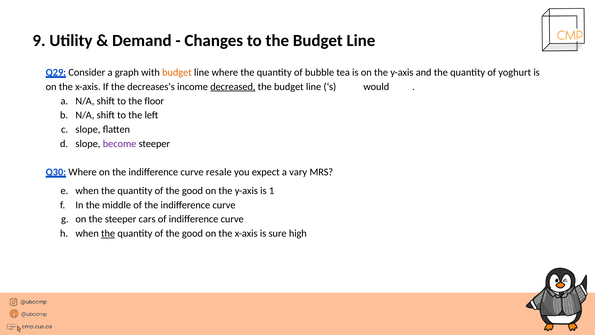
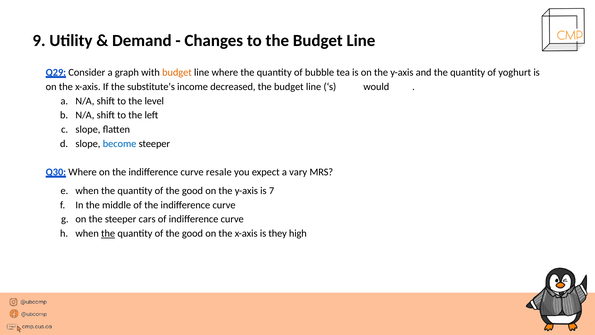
decreases’s: decreases’s -> substitute’s (151, 87)
decreased underline: present -> none (233, 87)
floor: floor -> level (154, 101)
become colour: purple -> blue (120, 144)
1: 1 -> 7 (272, 190)
sure: sure -> they (278, 233)
